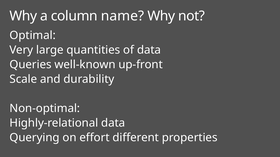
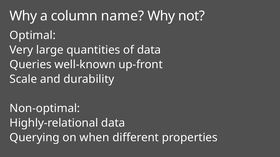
effort: effort -> when (94, 138)
